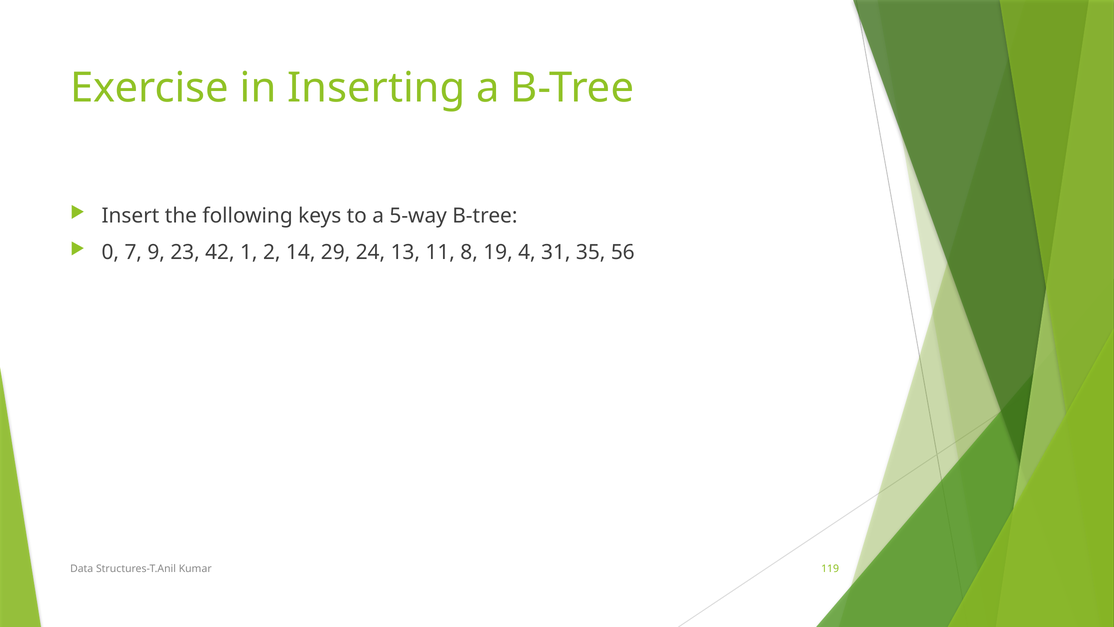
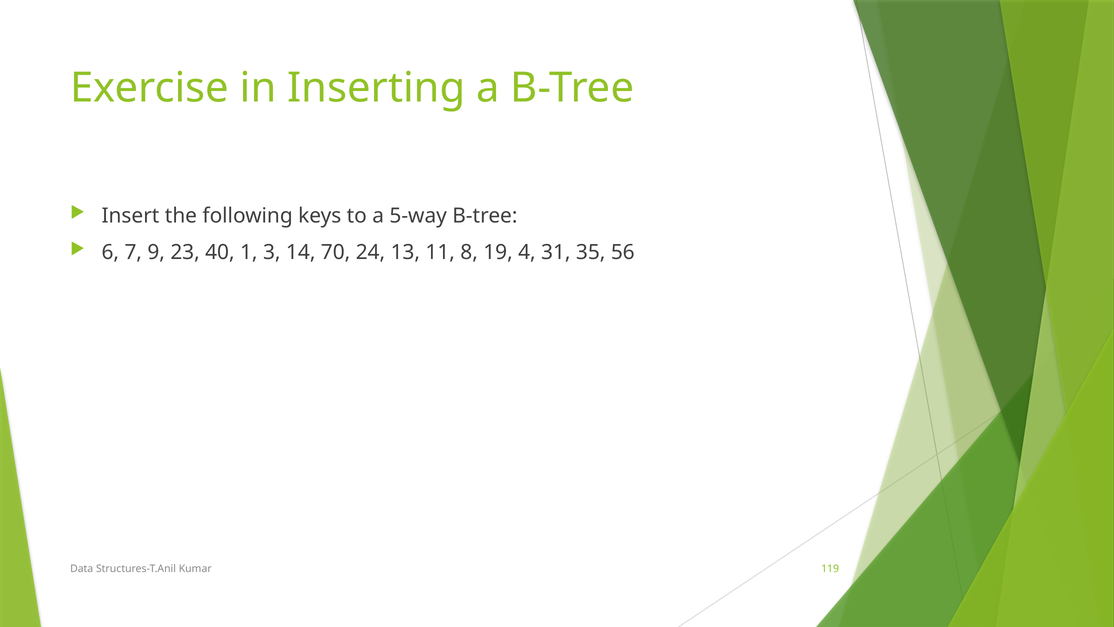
0: 0 -> 6 (110, 252)
42: 42 -> 40 (220, 252)
2: 2 -> 3 (272, 252)
29: 29 -> 70 (336, 252)
